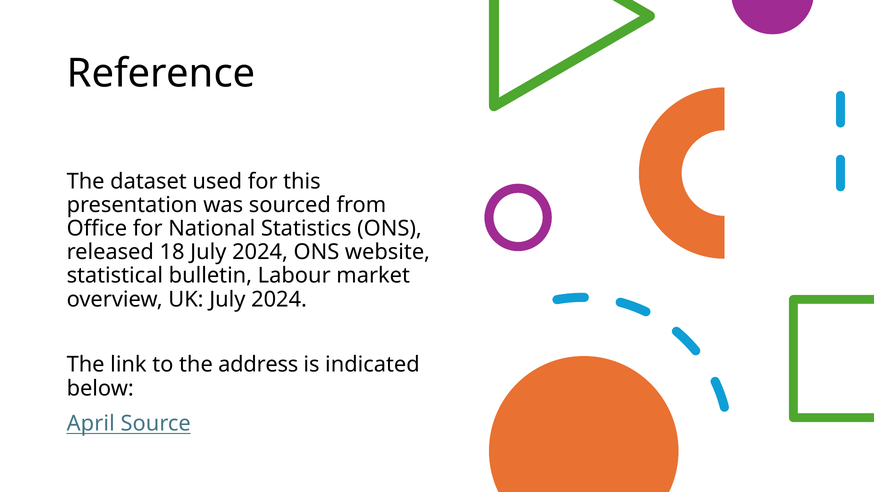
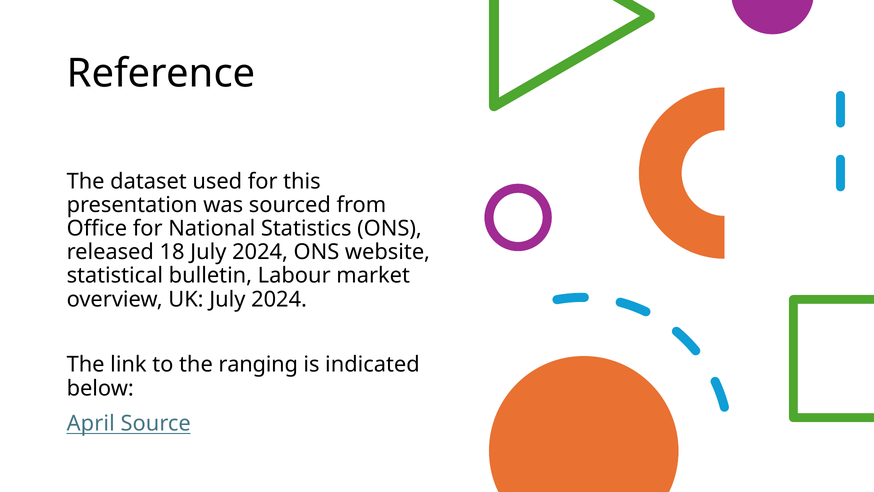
address: address -> ranging (258, 364)
